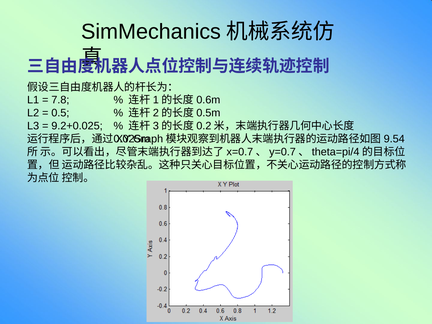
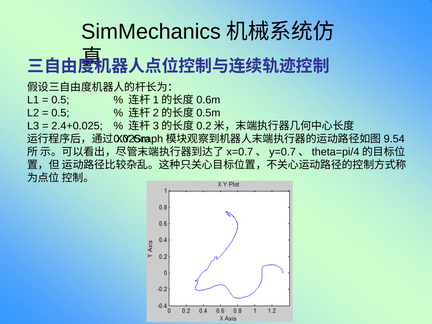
7.8: 7.8 -> 0.5 (60, 100)
9.2+0.025: 9.2+0.025 -> 2.4+0.025 (77, 126)
